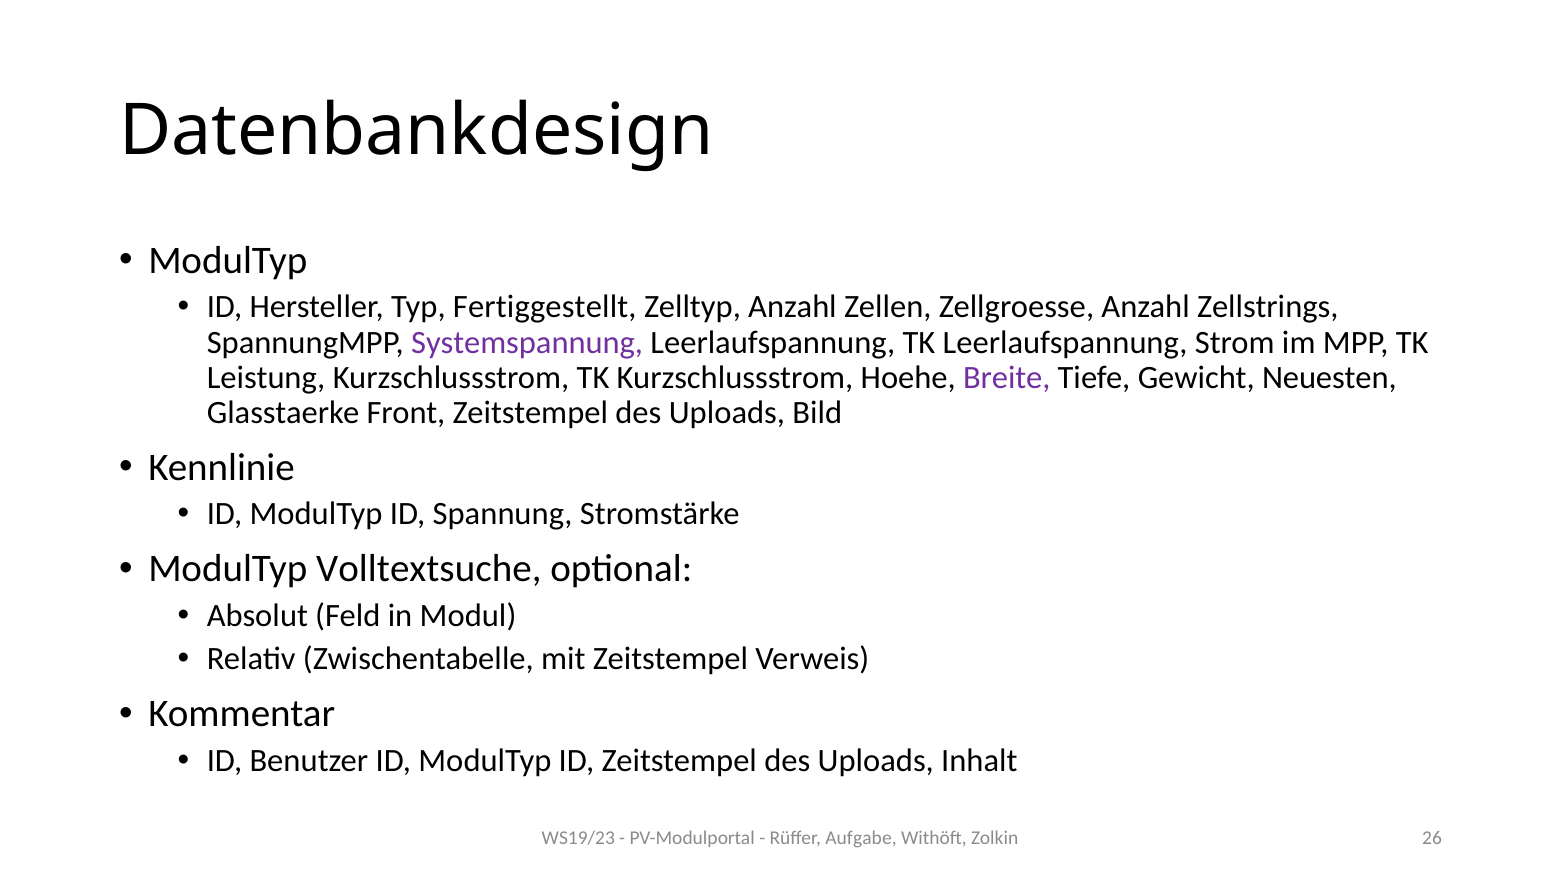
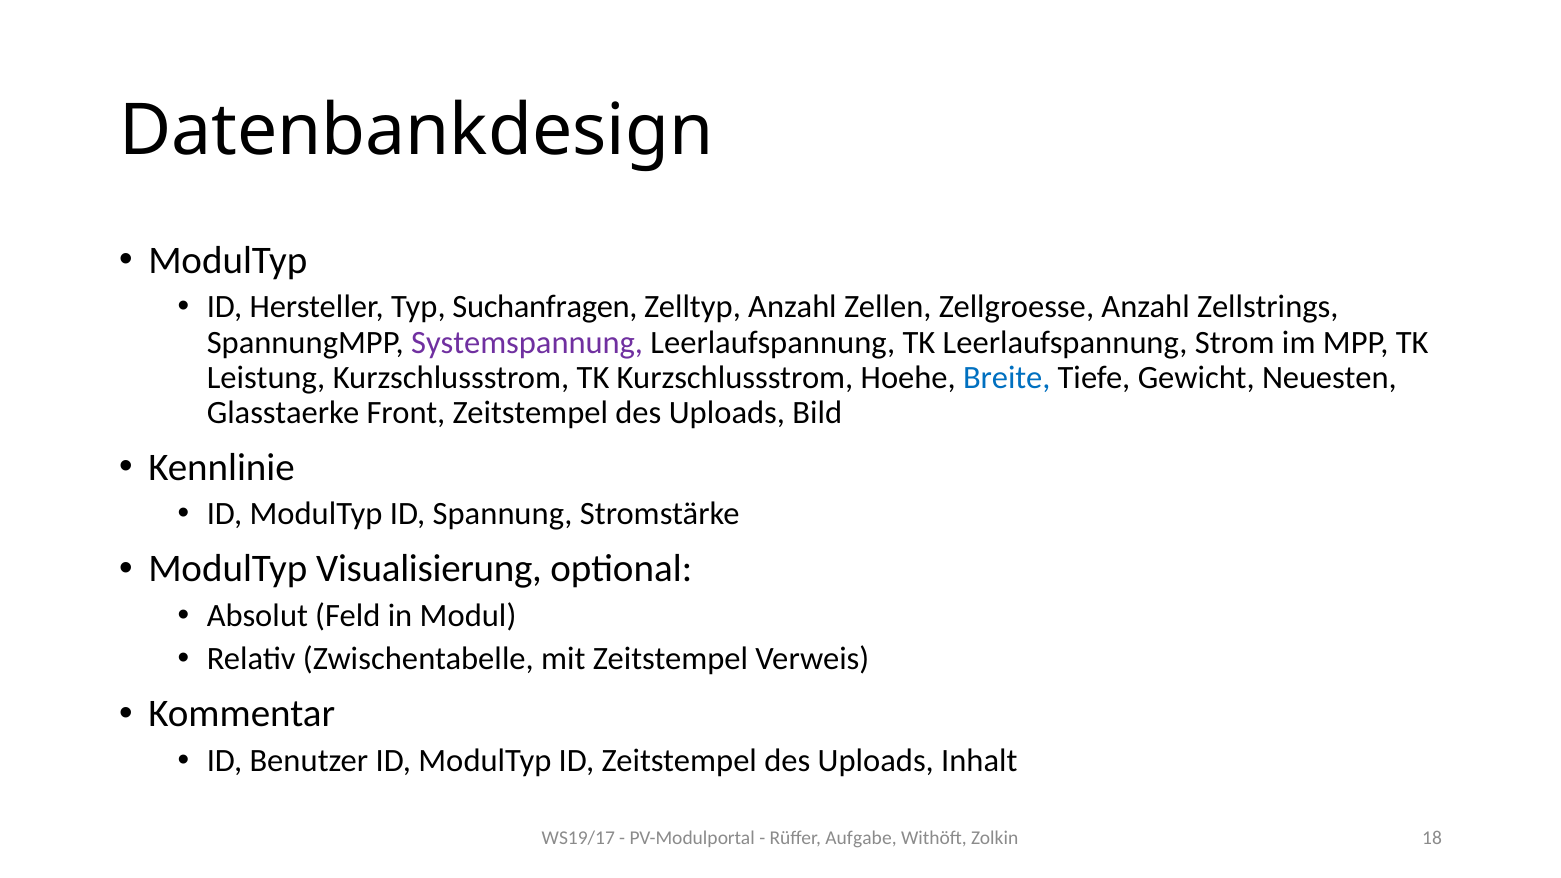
Fertiggestellt: Fertiggestellt -> Suchanfragen (545, 307)
Breite colour: purple -> blue (1007, 377)
Volltextsuche: Volltextsuche -> Visualisierung (429, 569)
WS19/23: WS19/23 -> WS19/17 (578, 838)
26: 26 -> 18 (1432, 838)
